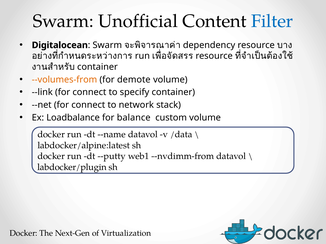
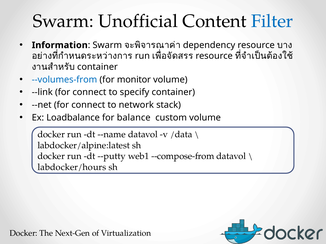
Digitalocean: Digitalocean -> Information (60, 45)
--volumes-from colour: orange -> blue (64, 80)
demote: demote -> monitor (134, 80)
--nvdimm-from: --nvdimm-from -> --compose-from (183, 157)
labdocker/plugin: labdocker/plugin -> labdocker/hours (72, 167)
